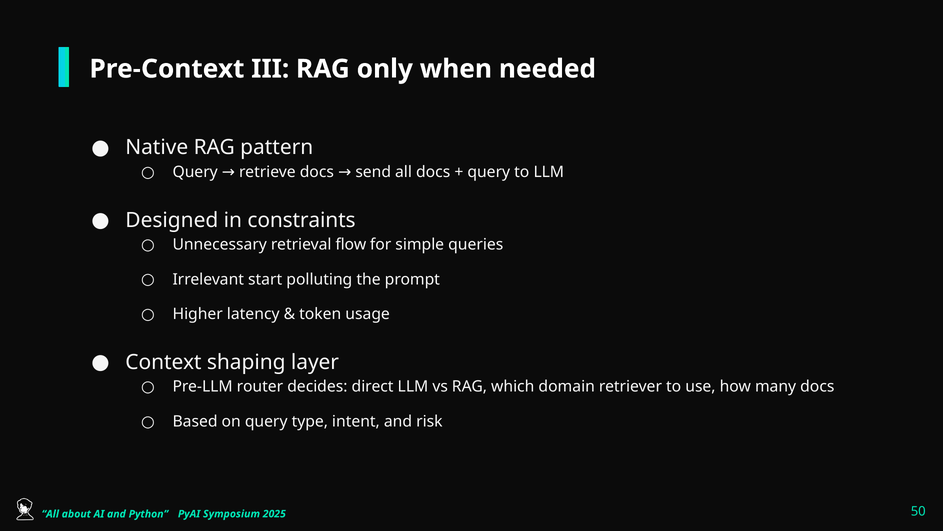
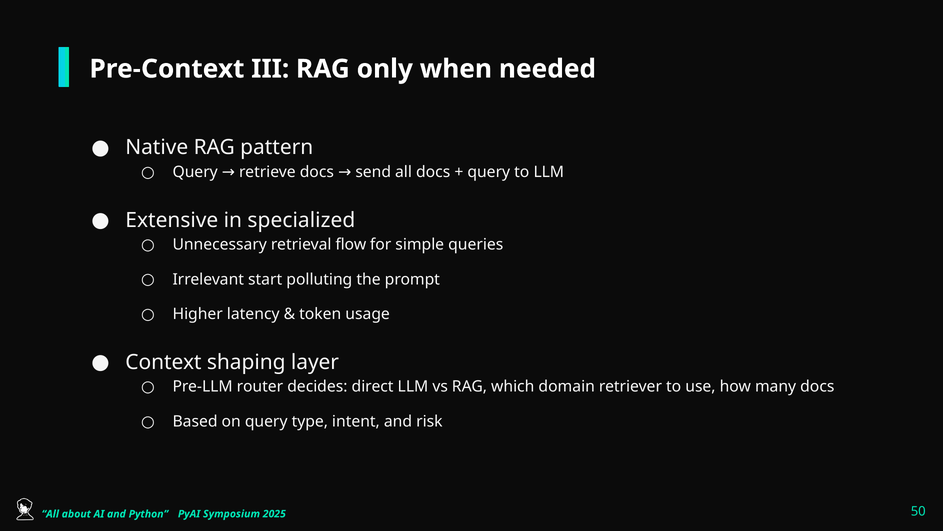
Designed: Designed -> Extensive (172, 220)
constraints: constraints -> specialized (301, 220)
